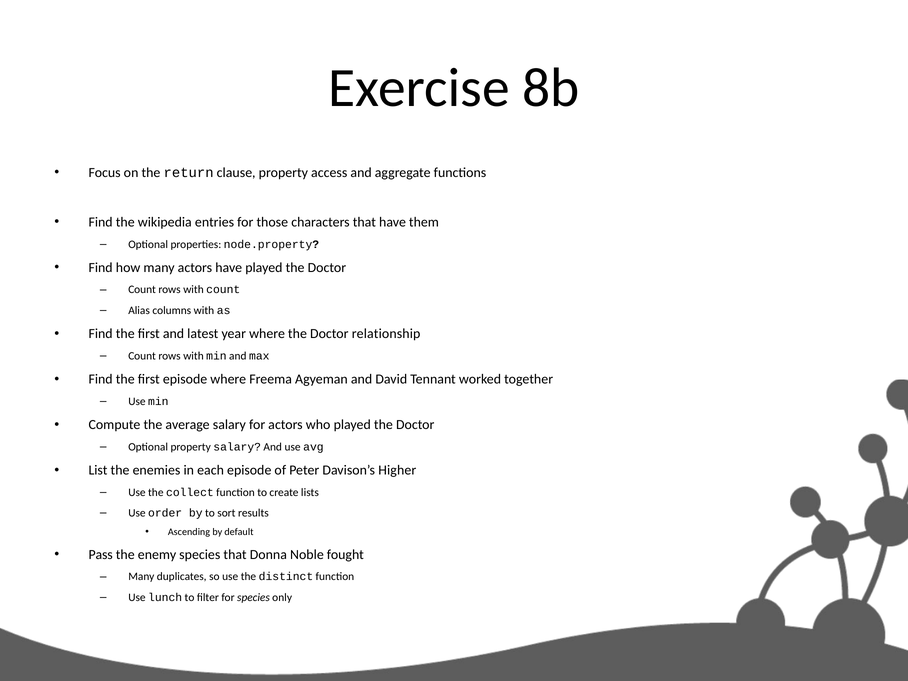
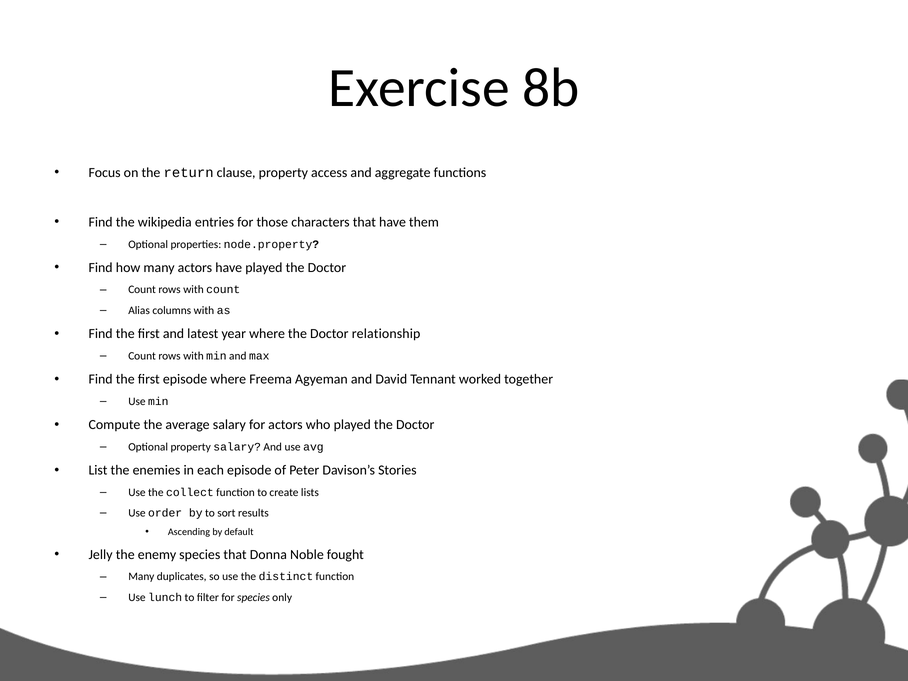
Higher: Higher -> Stories (397, 470)
Pass: Pass -> Jelly (101, 555)
